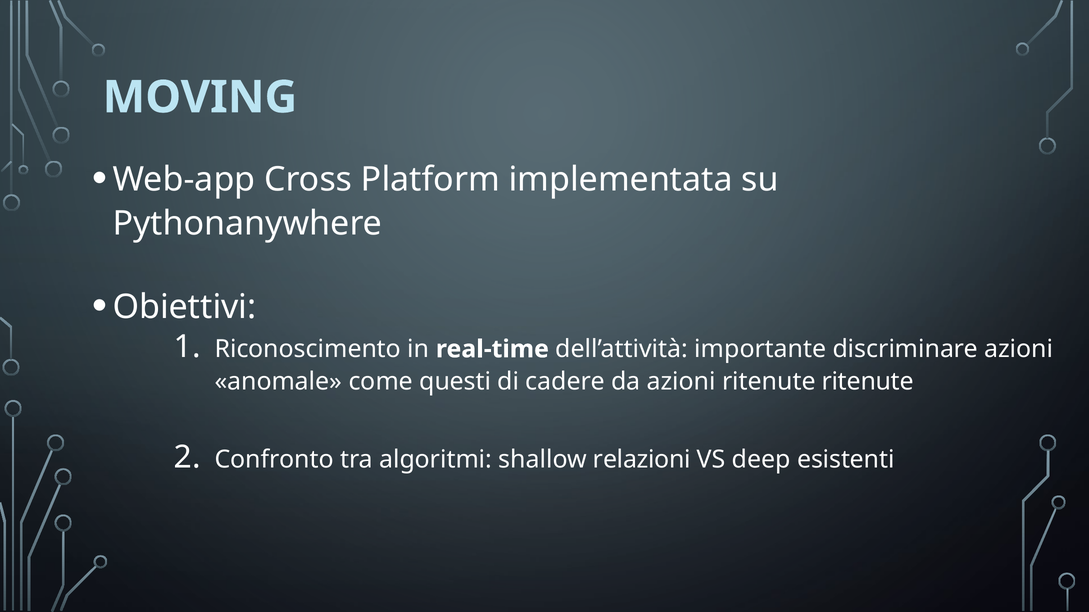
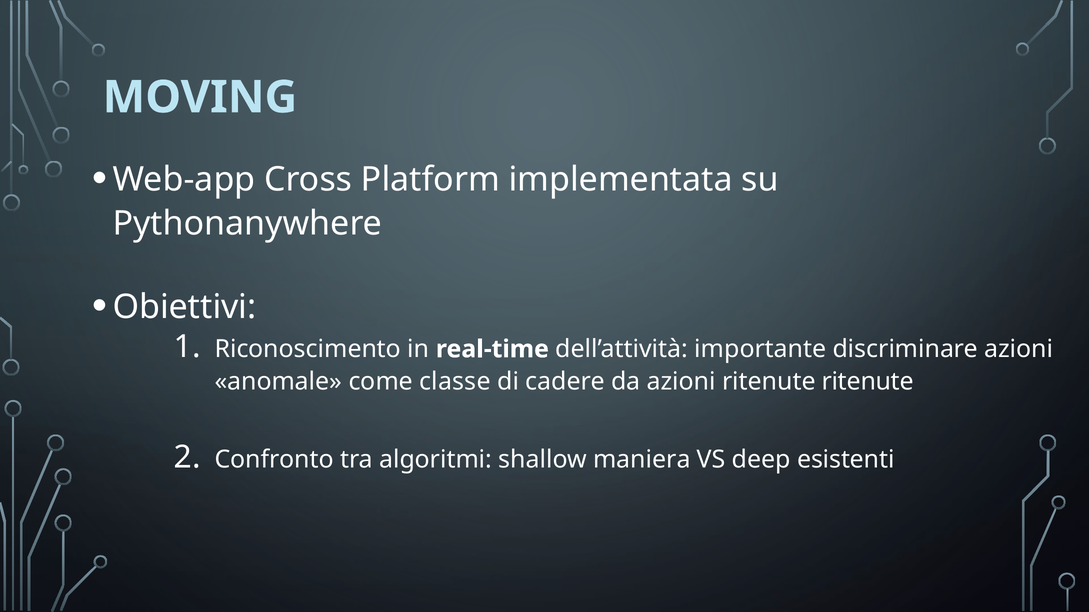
questi: questi -> classe (455, 382)
relazioni: relazioni -> maniera (642, 460)
